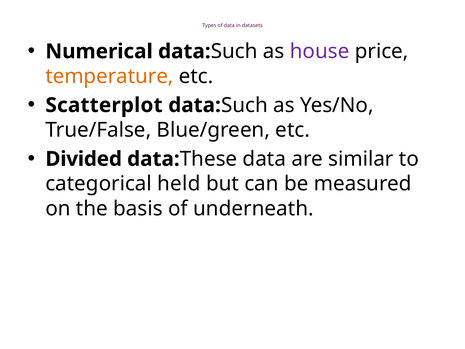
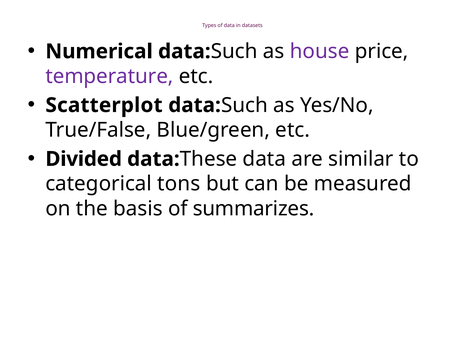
temperature colour: orange -> purple (109, 76)
held: held -> tons (179, 184)
underneath: underneath -> summarizes (254, 209)
